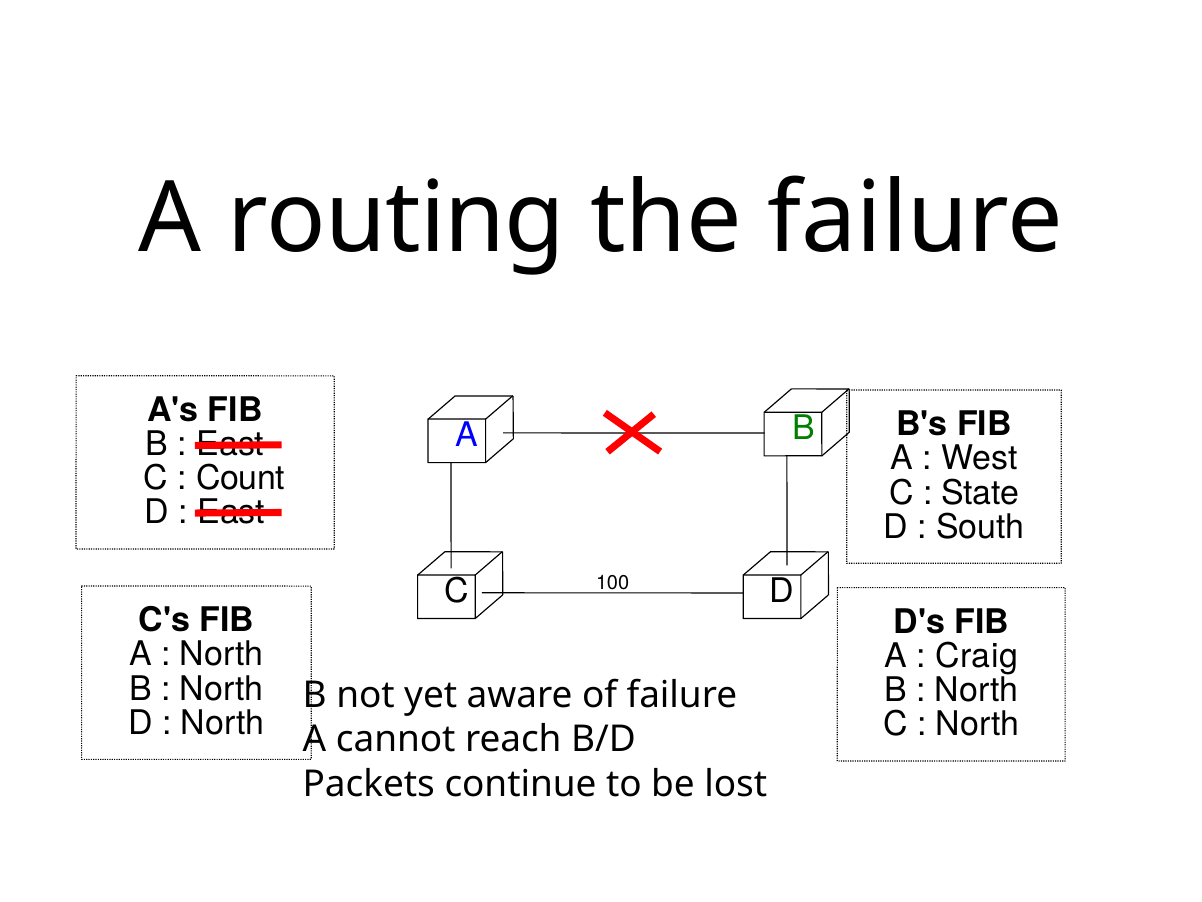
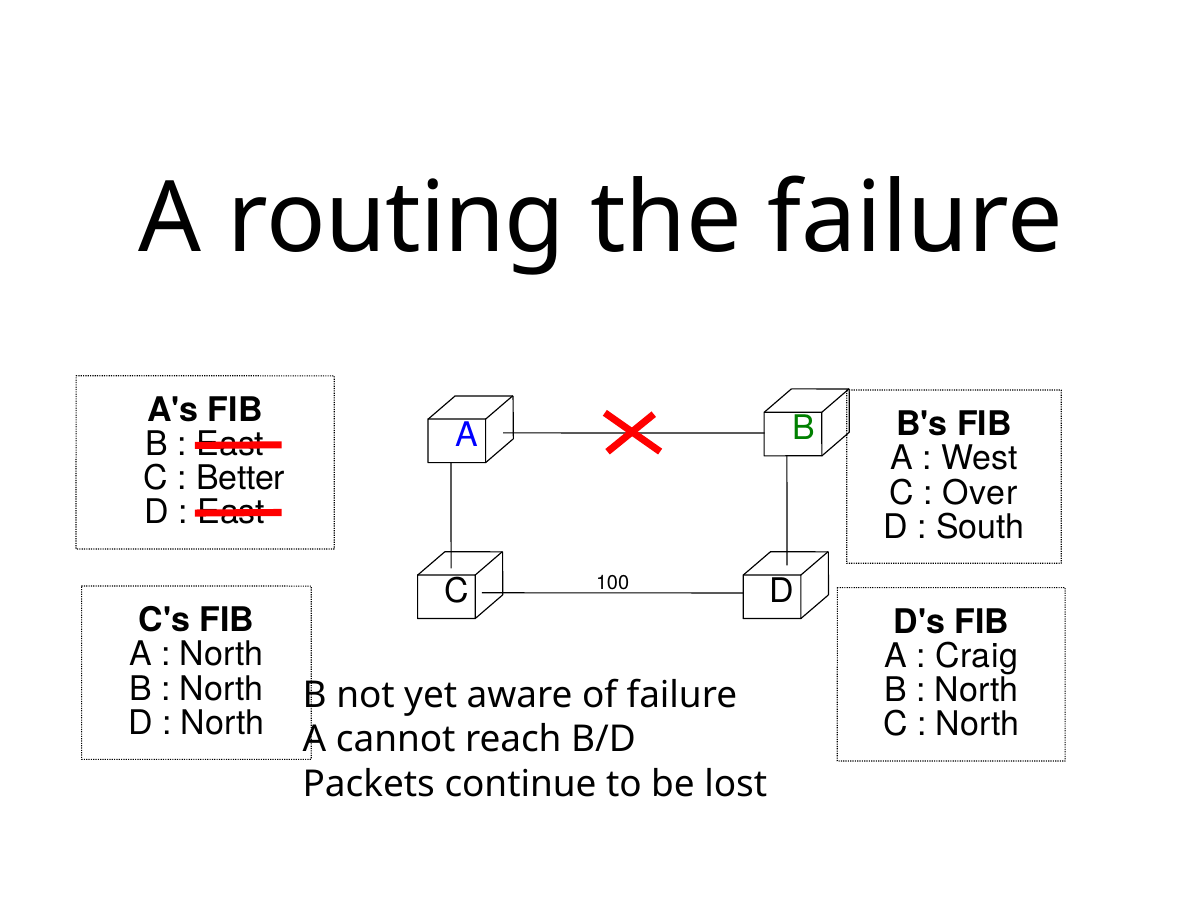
Count: Count -> Better (241, 478)
State: State -> Over (980, 493)
